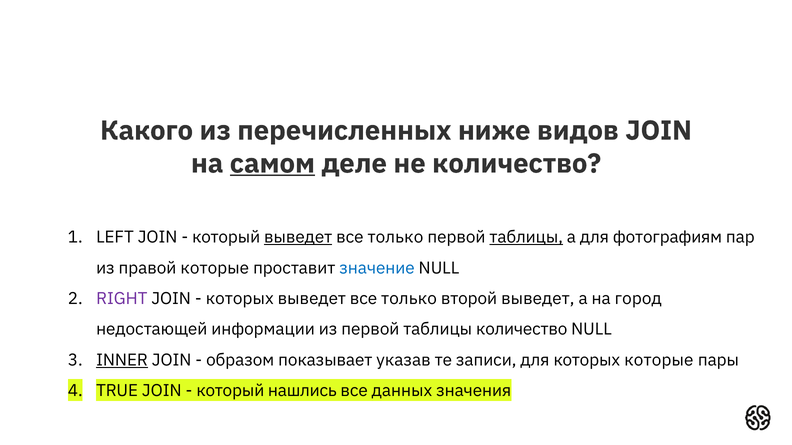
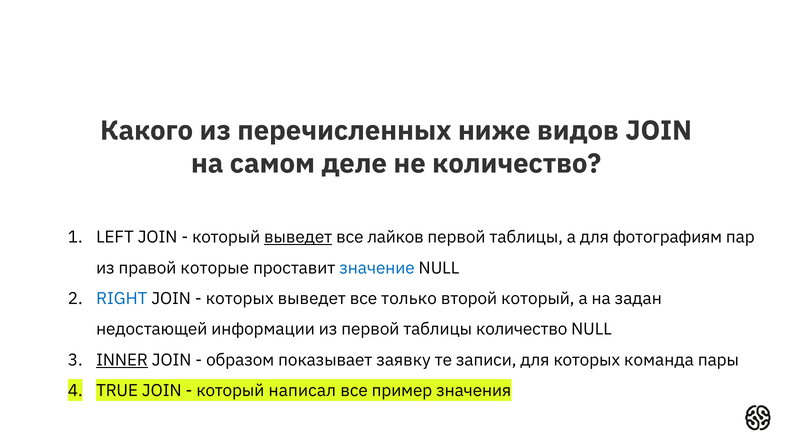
самом underline: present -> none (272, 164)
только: только -> лайков (396, 238)
таблицы underline: present -> none (526, 238)
RIGHT colour: purple -> blue (122, 299)
второй выведет: выведет -> который (538, 299)
город: город -> задан (638, 299)
указав: указав -> заявку (404, 360)
которых которые: которые -> команда (659, 360)
нашлись: нашлись -> написал (302, 391)
данных: данных -> пример (402, 391)
